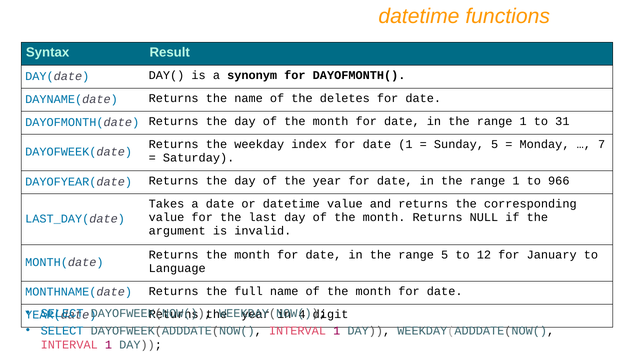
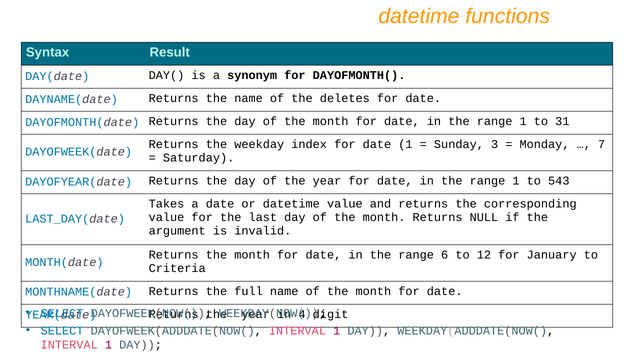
Sunday 5: 5 -> 3 (495, 144)
966: 966 -> 543 (559, 181)
range 5: 5 -> 6 (445, 254)
Language: Language -> Criteria (177, 268)
